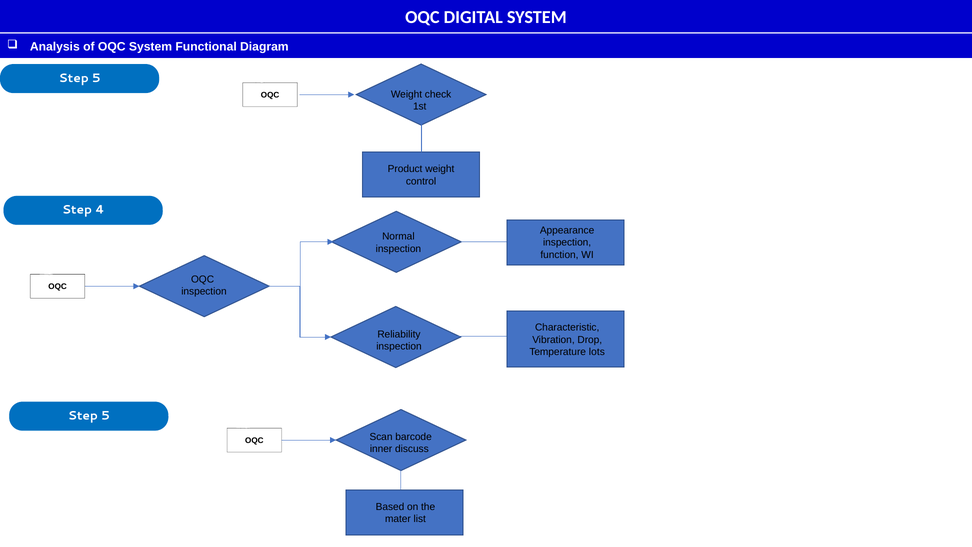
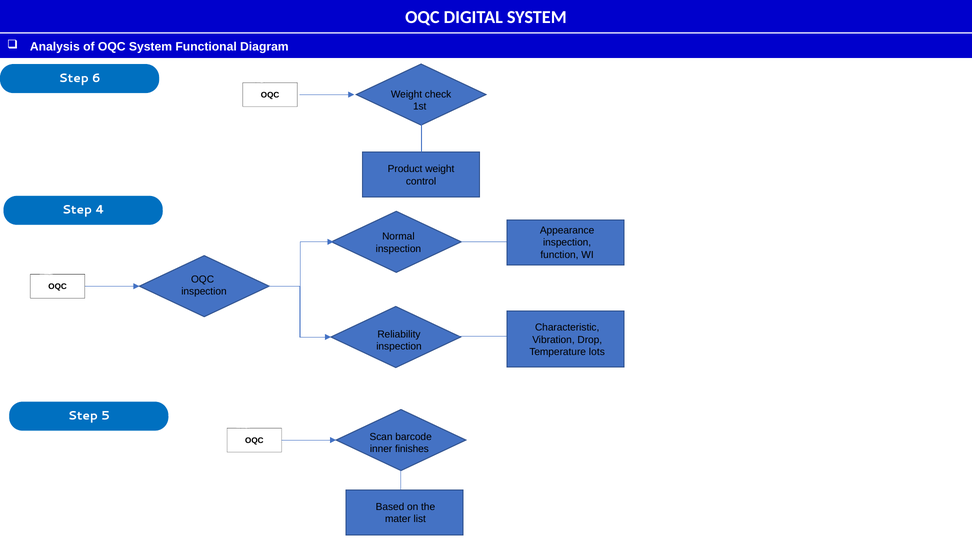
5: 5 -> 6 (96, 78)
discuss: discuss -> finishes (412, 449)
